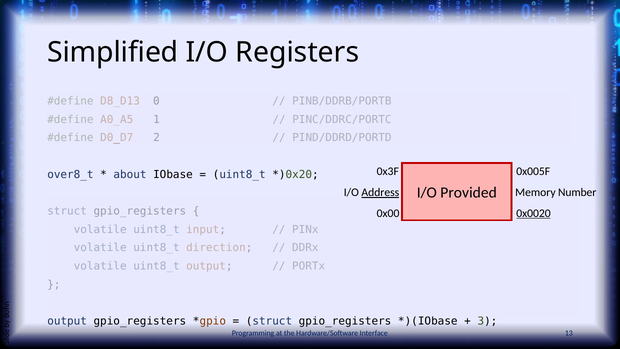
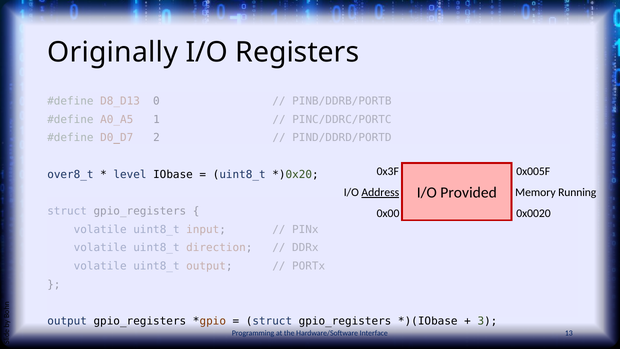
Simplified: Simplified -> Originally (113, 52)
about: about -> level (130, 174)
Number: Number -> Running (577, 192)
0x0020 underline: present -> none (534, 213)
